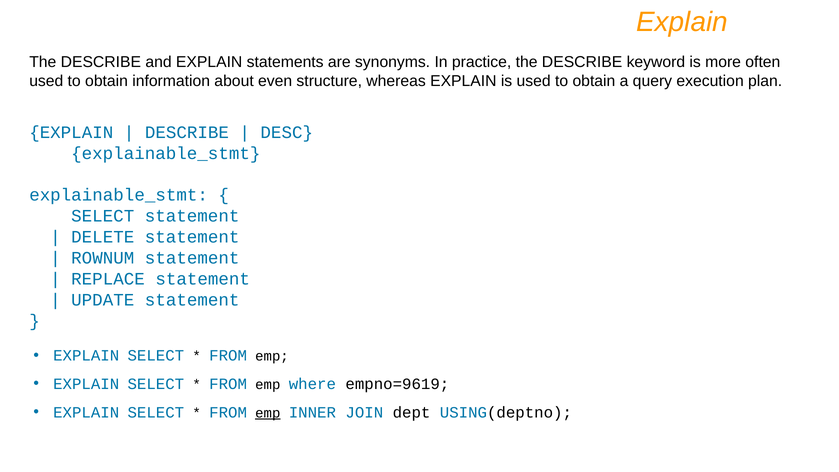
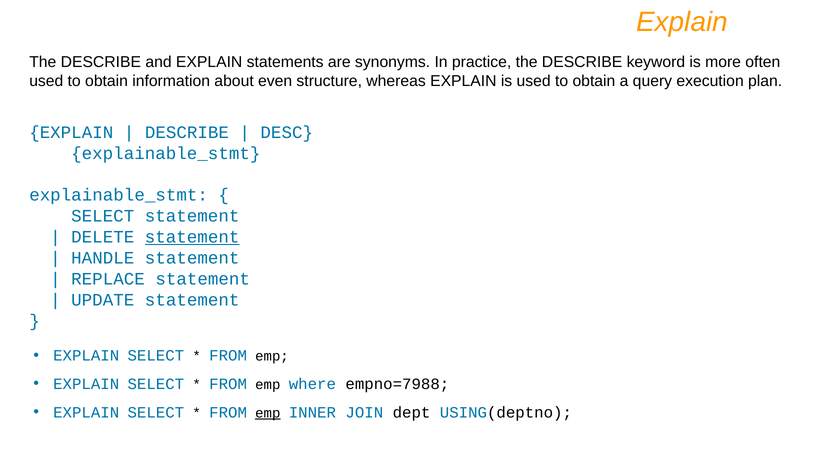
statement underline: none -> present (192, 237)
ROWNUM: ROWNUM -> HANDLE (103, 258)
empno=9619: empno=9619 -> empno=7988 (397, 384)
